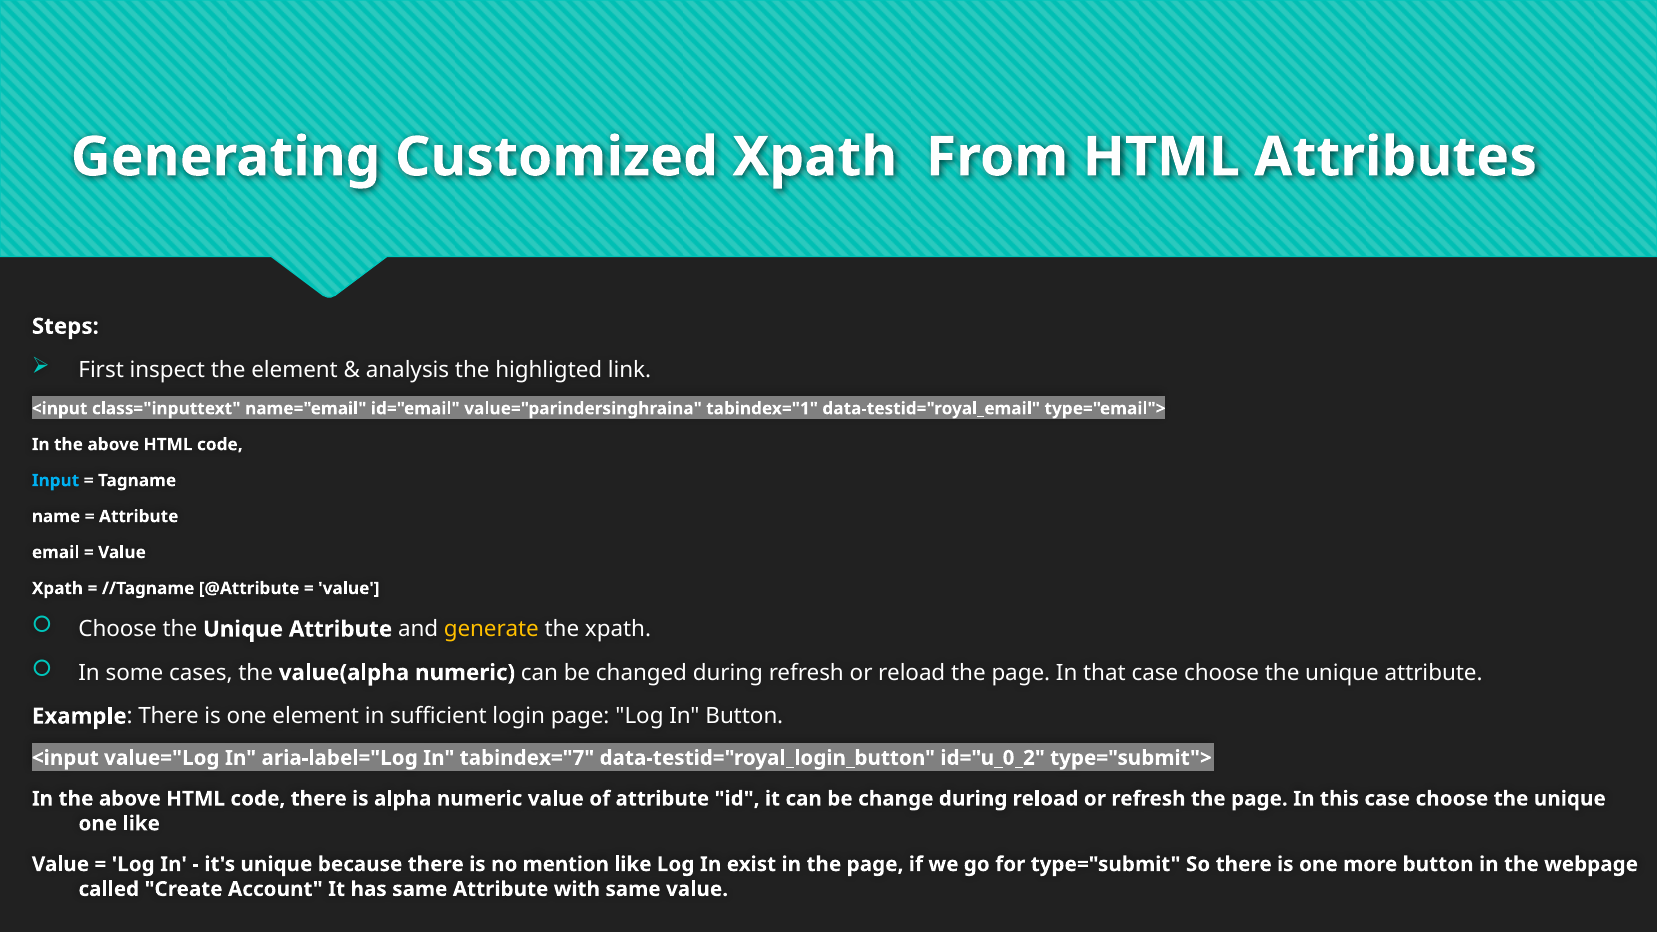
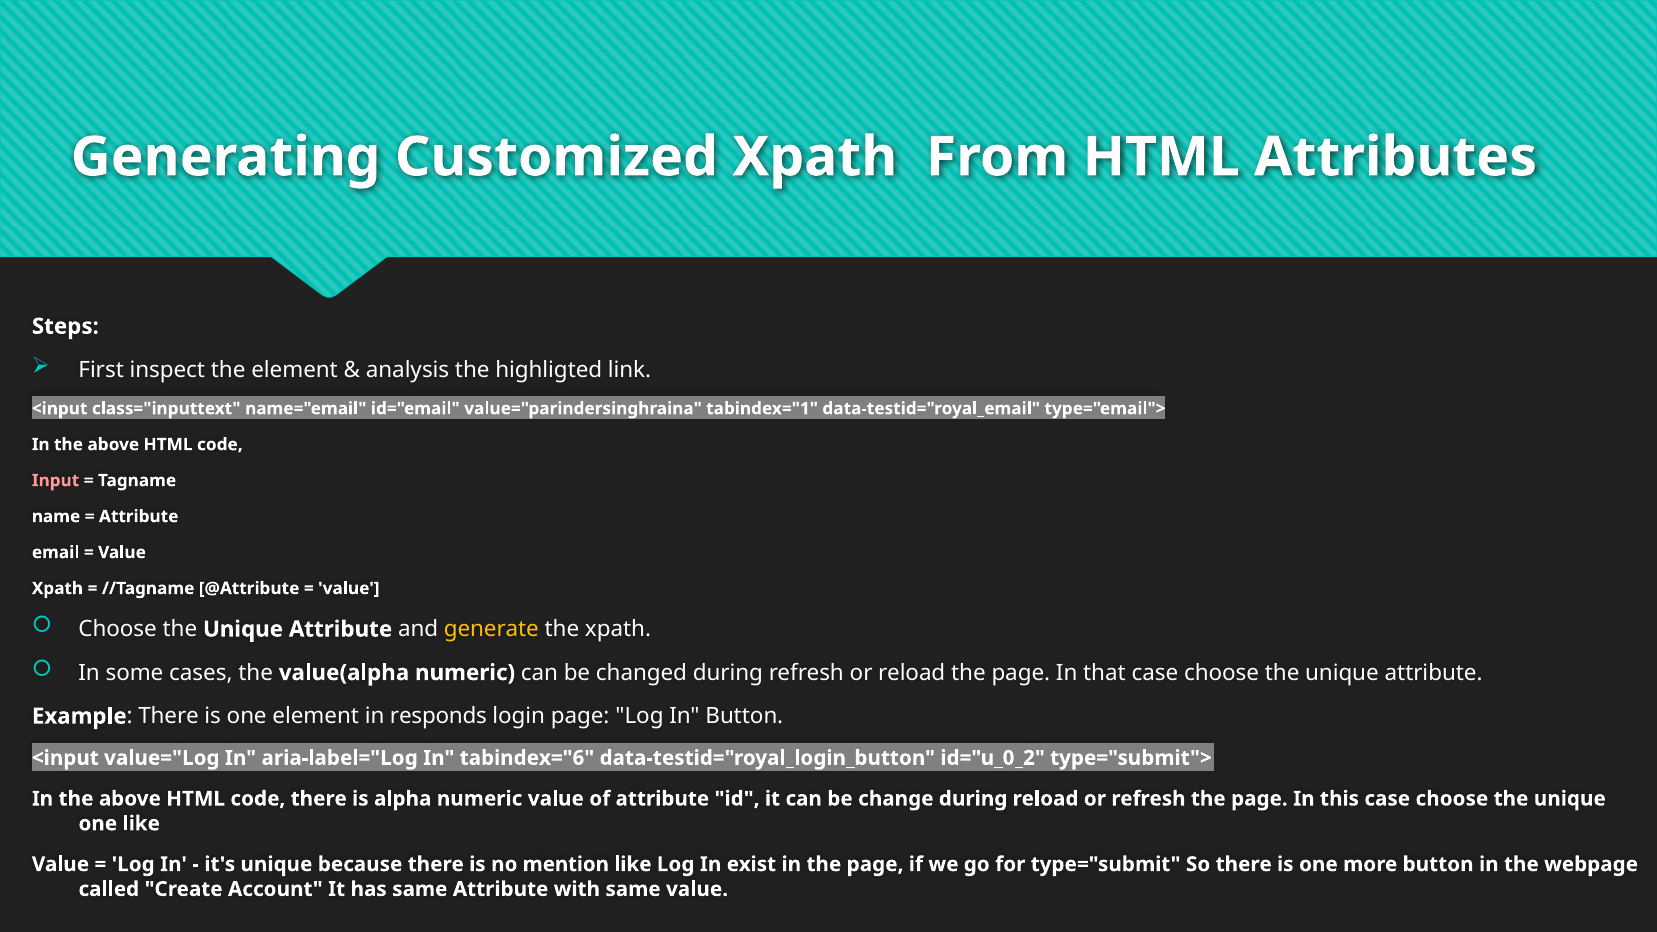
Input colour: light blue -> pink (56, 481)
sufficient: sufficient -> responds (438, 716)
tabindex="7: tabindex="7 -> tabindex="6 (527, 758)
